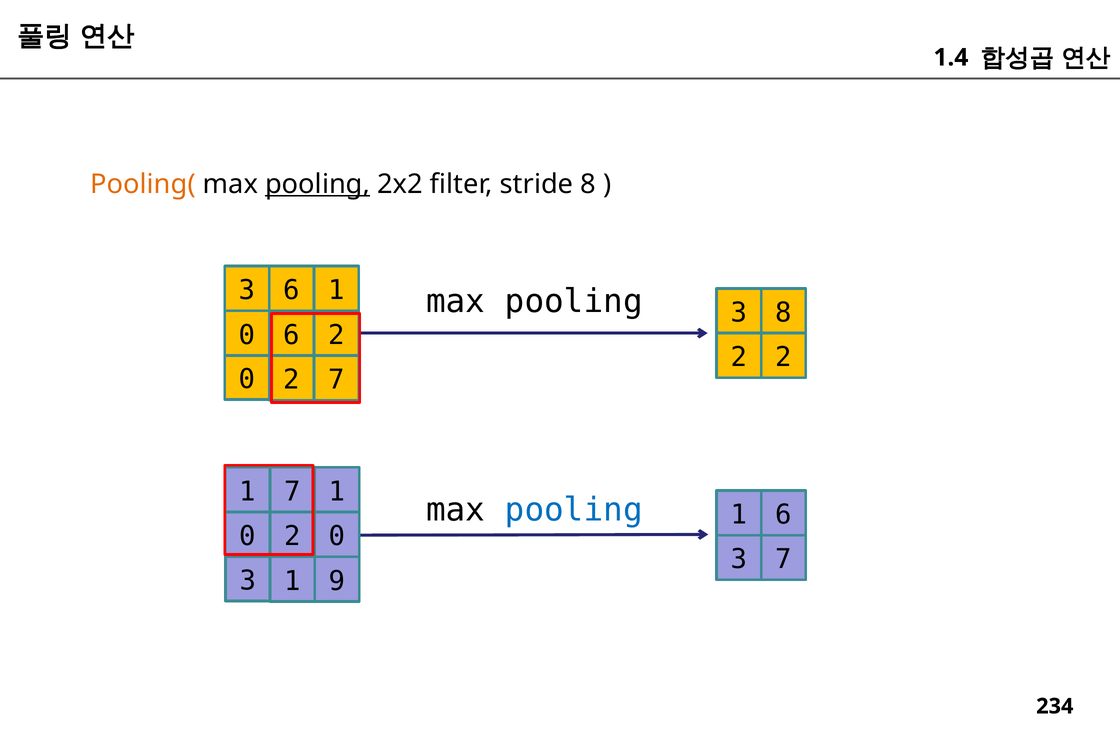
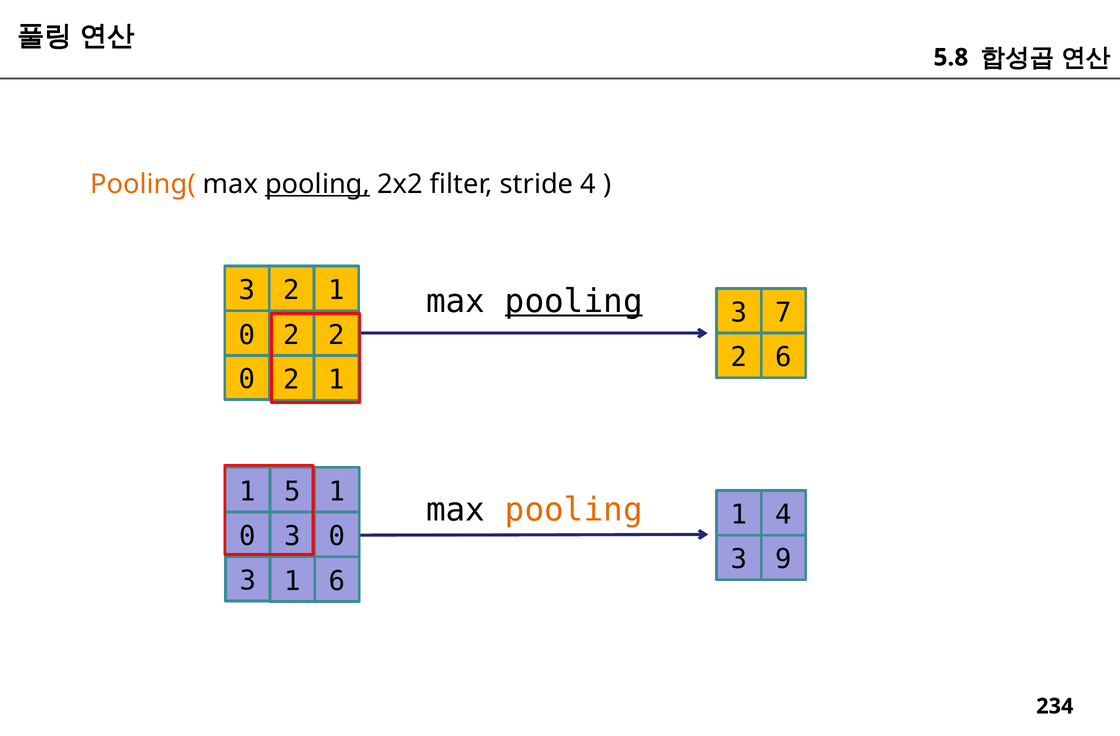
1.4: 1.4 -> 5.8 (951, 57)
stride 8: 8 -> 4 (588, 184)
3 6: 6 -> 2 (292, 290)
pooling underline: none -> present (574, 301)
3 8: 8 -> 7 (784, 313)
0 6: 6 -> 2 (292, 335)
2: 2 -> 6 (784, 357)
7: 7 -> 1 (336, 380)
1 7: 7 -> 5 (292, 491)
pooling colour: blue -> orange (574, 510)
1 6: 6 -> 4 (784, 514)
2: 2 -> 3 (292, 536)
3 7: 7 -> 9 (784, 559)
1 9: 9 -> 6 (337, 581)
